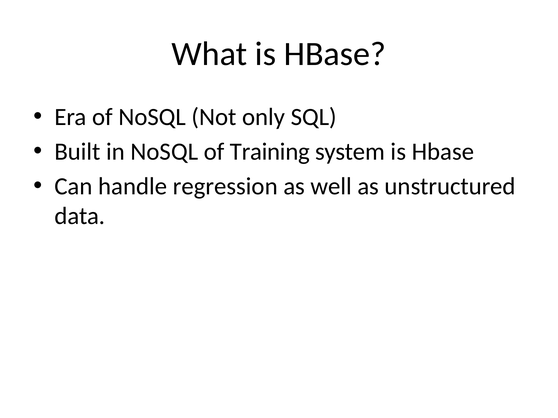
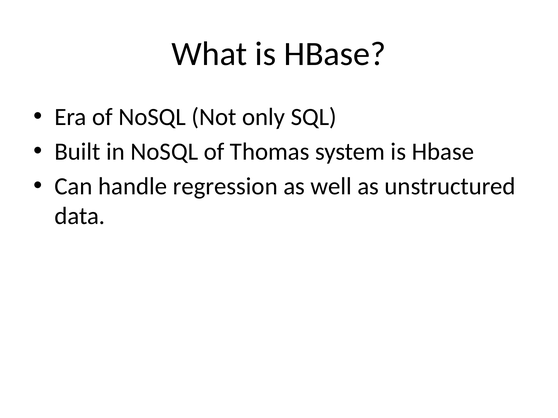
Training: Training -> Thomas (270, 152)
